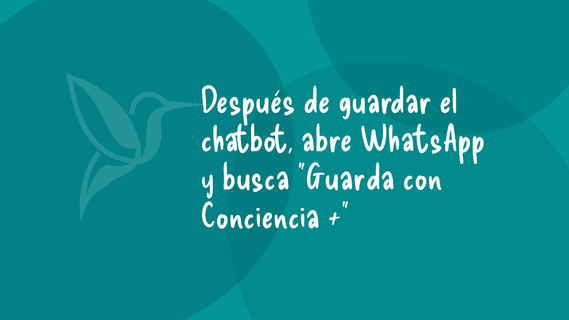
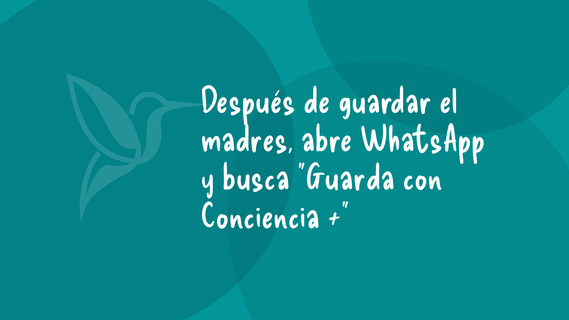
chatbot: chatbot -> madres (247, 140)
